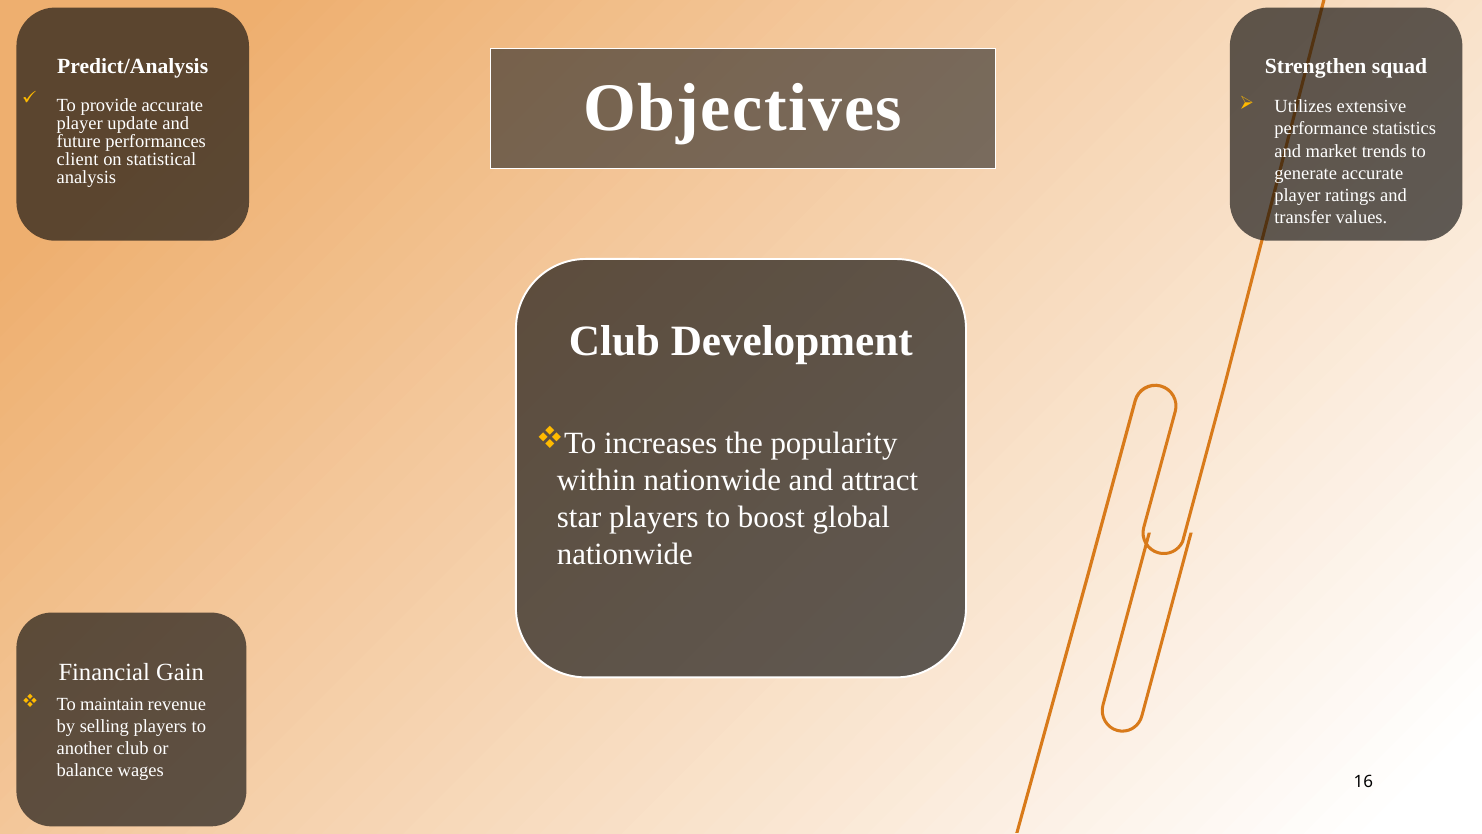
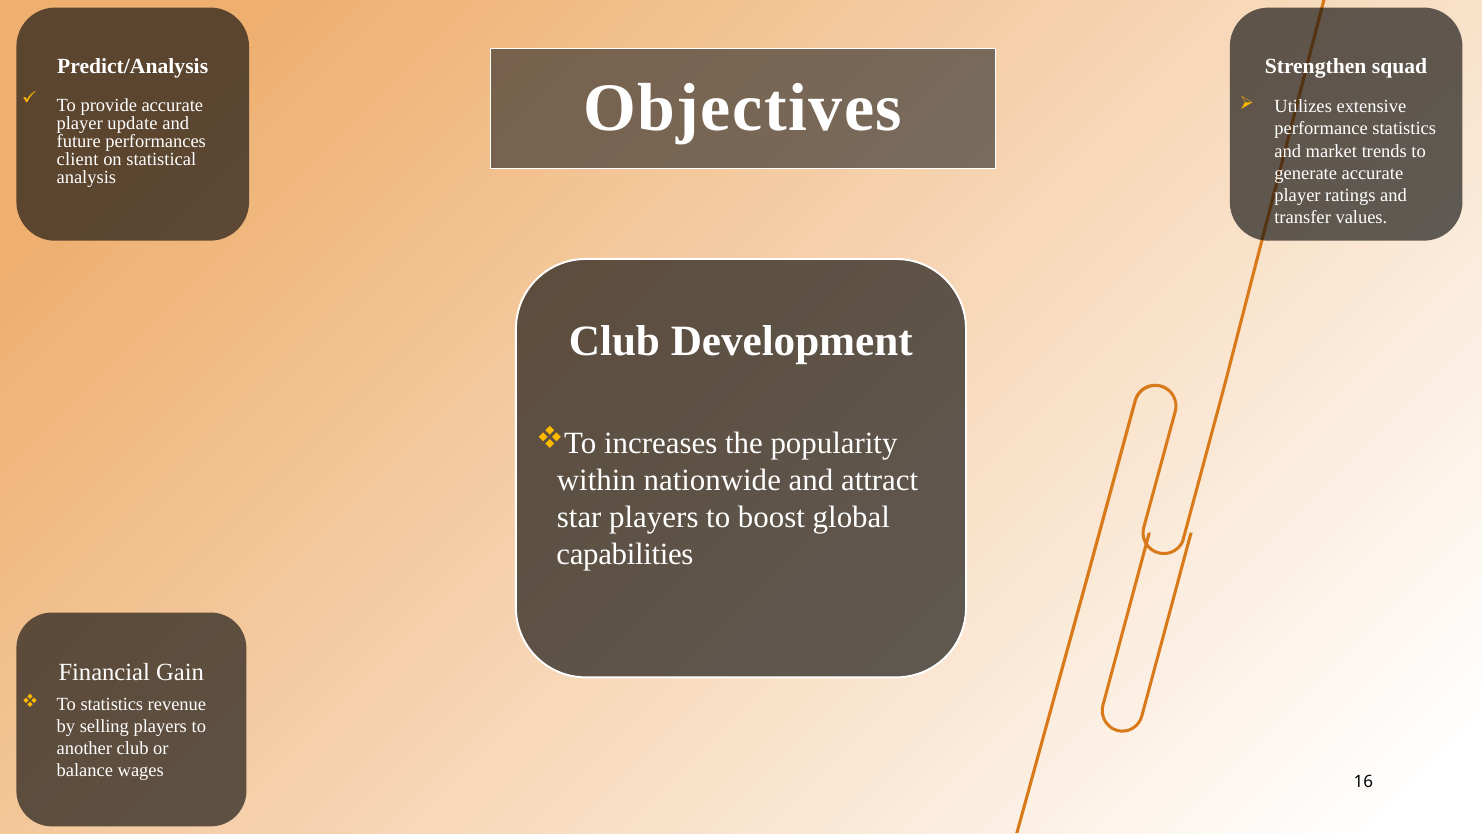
nationwide: nationwide -> capabilities (625, 554)
To maintain: maintain -> statistics (112, 704)
